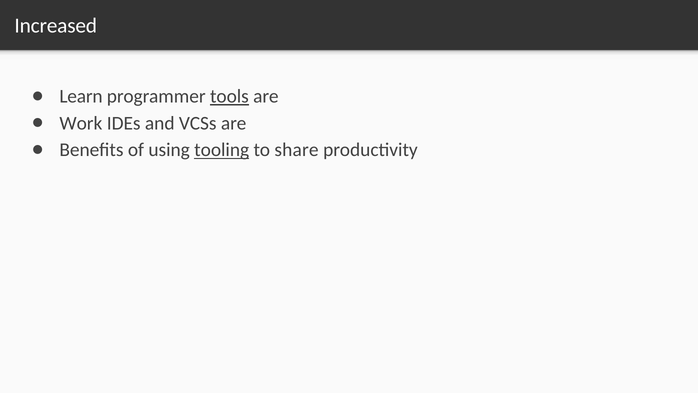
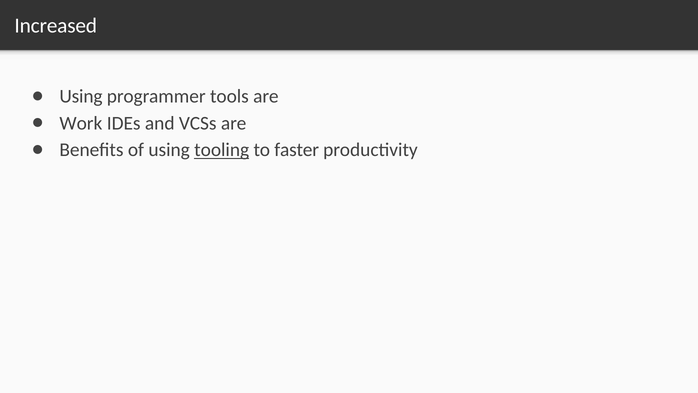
Learn: Learn -> Using (81, 96)
tools underline: present -> none (229, 96)
share: share -> faster (297, 150)
